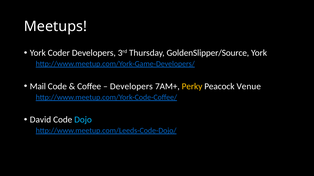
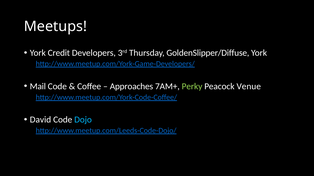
Coder: Coder -> Credit (59, 53)
GoldenSlipper/Source: GoldenSlipper/Source -> GoldenSlipper/Diffuse (208, 53)
Developers: Developers -> Approaches (131, 87)
Perky colour: yellow -> light green (192, 87)
